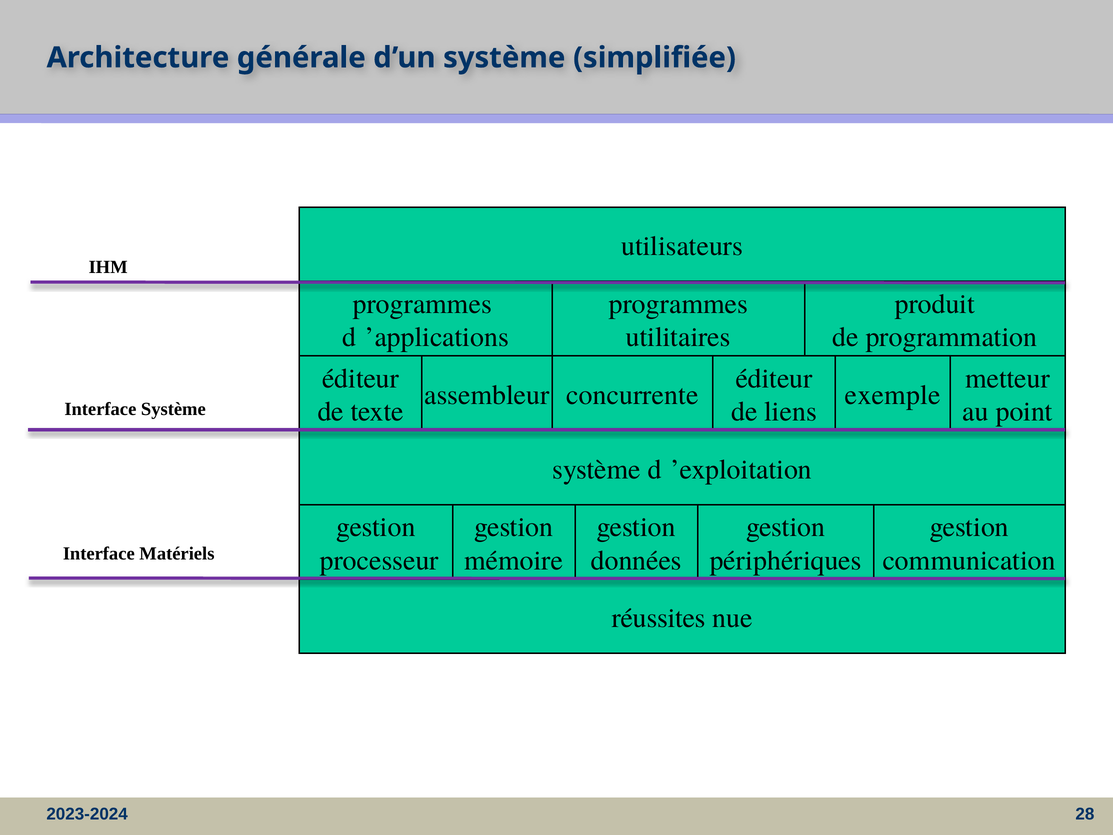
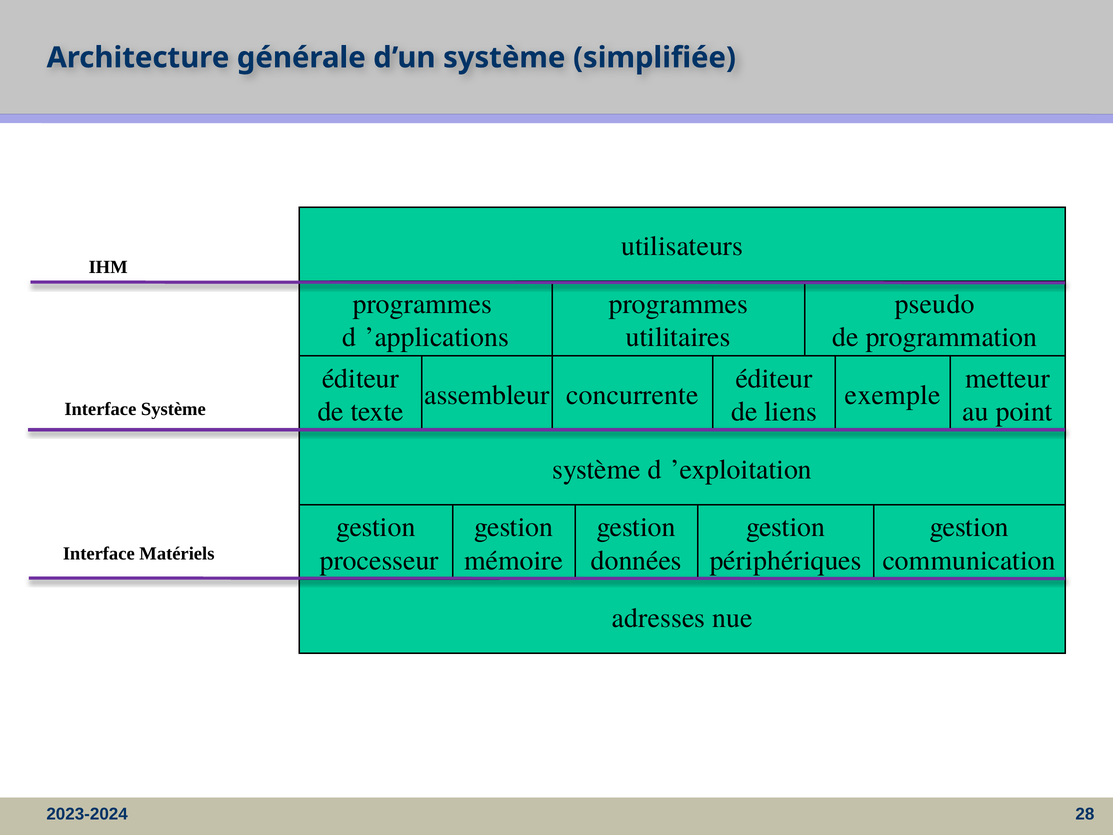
produit: produit -> pseudo (935, 304)
réussites: réussites -> adresses (659, 618)
